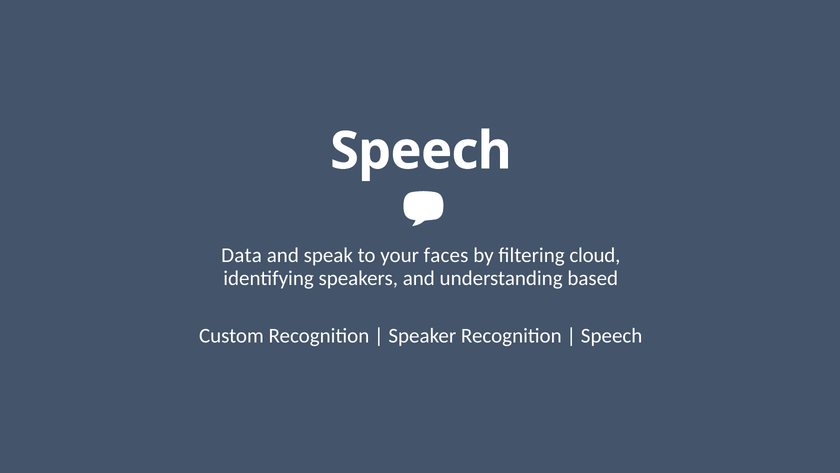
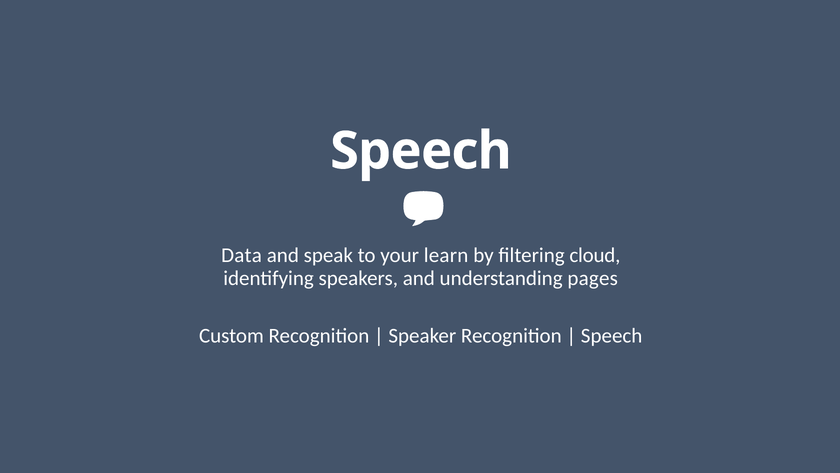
faces: faces -> learn (446, 255)
based: based -> pages (593, 278)
